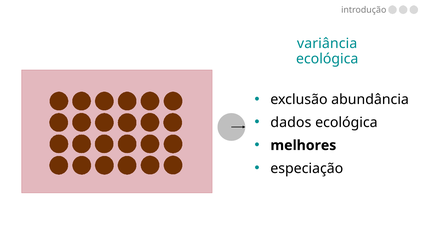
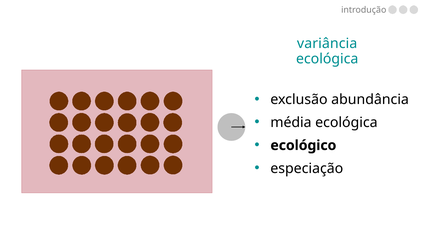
dados: dados -> média (291, 122)
melhores: melhores -> ecológico (303, 145)
